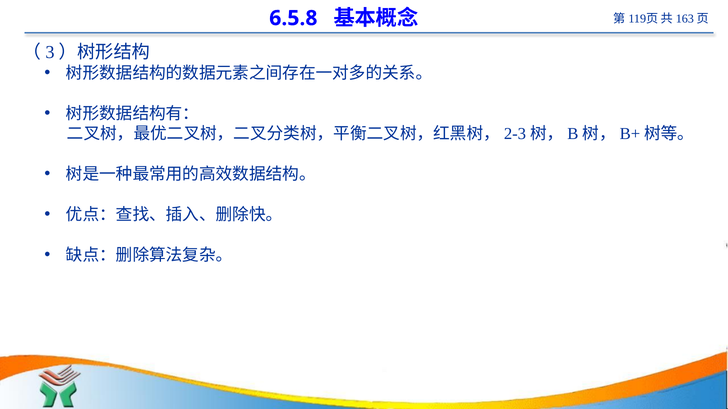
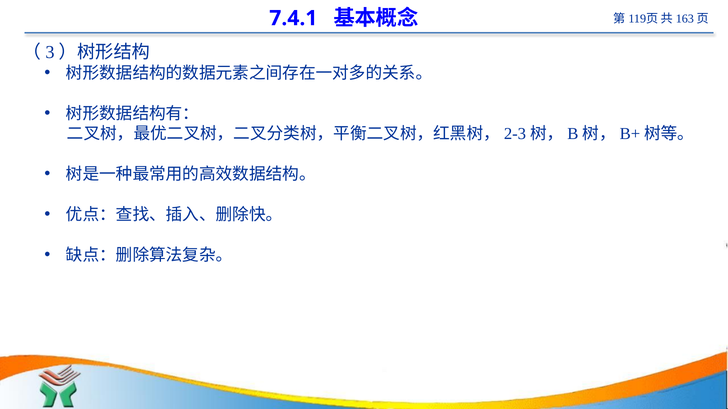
6.5.8: 6.5.8 -> 7.4.1 (293, 18)
